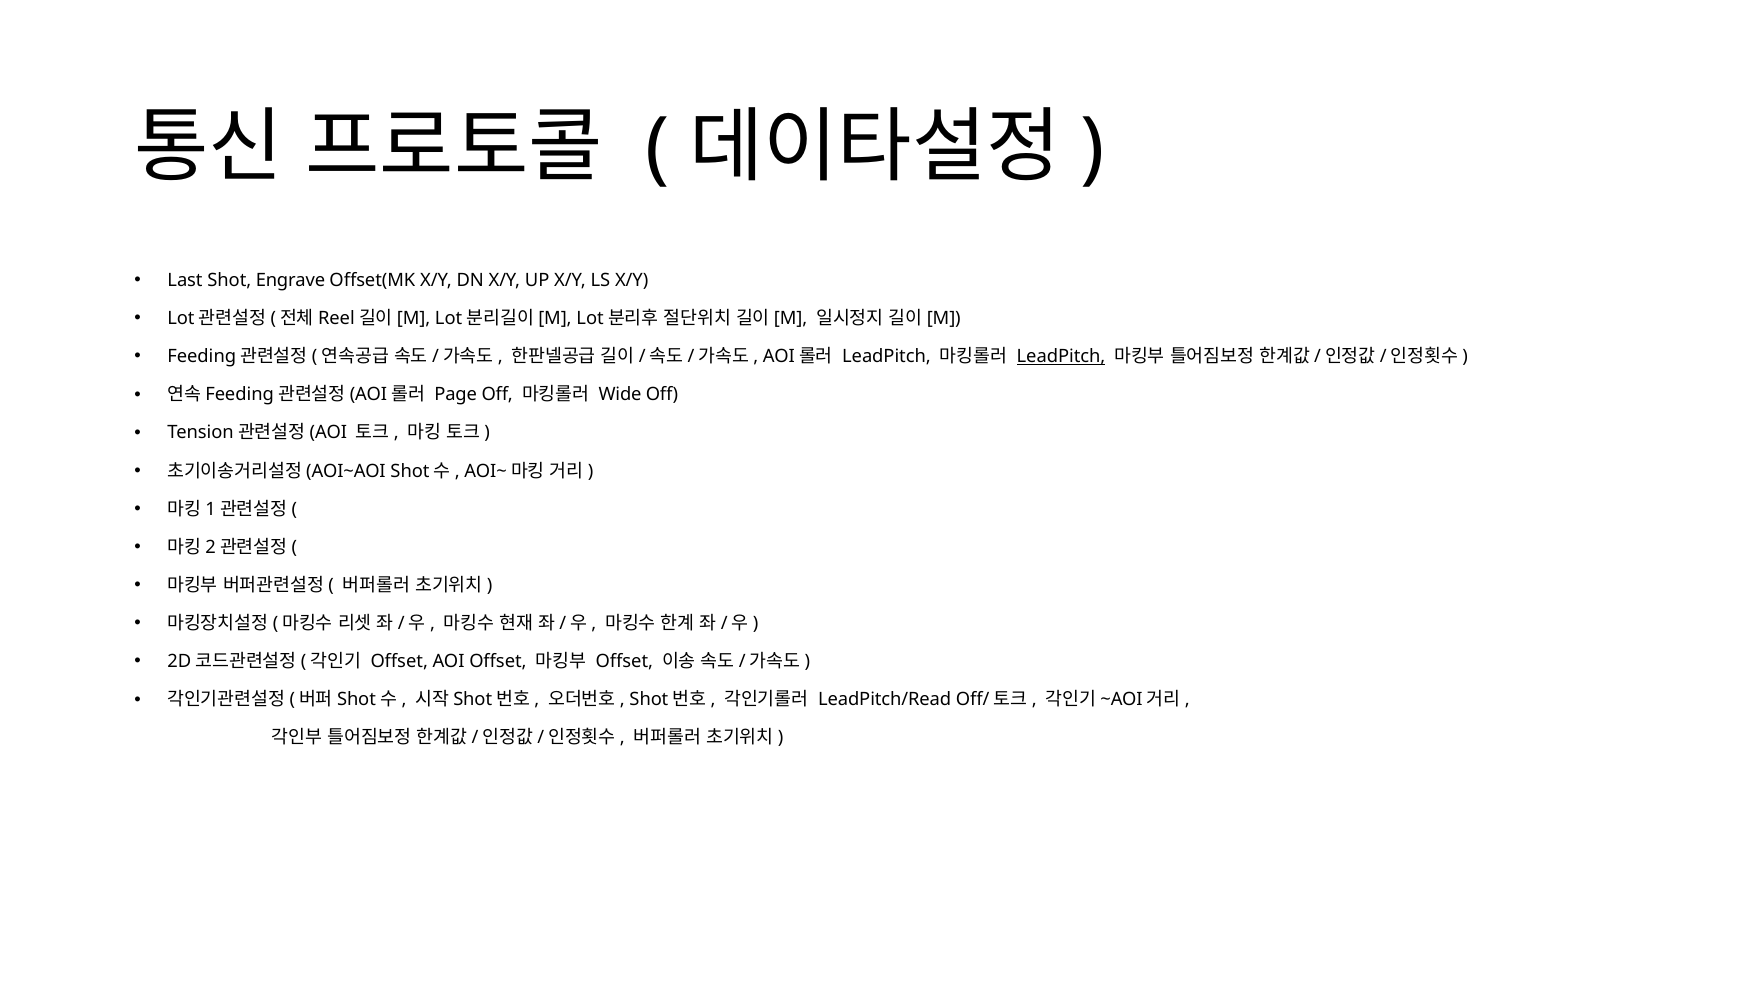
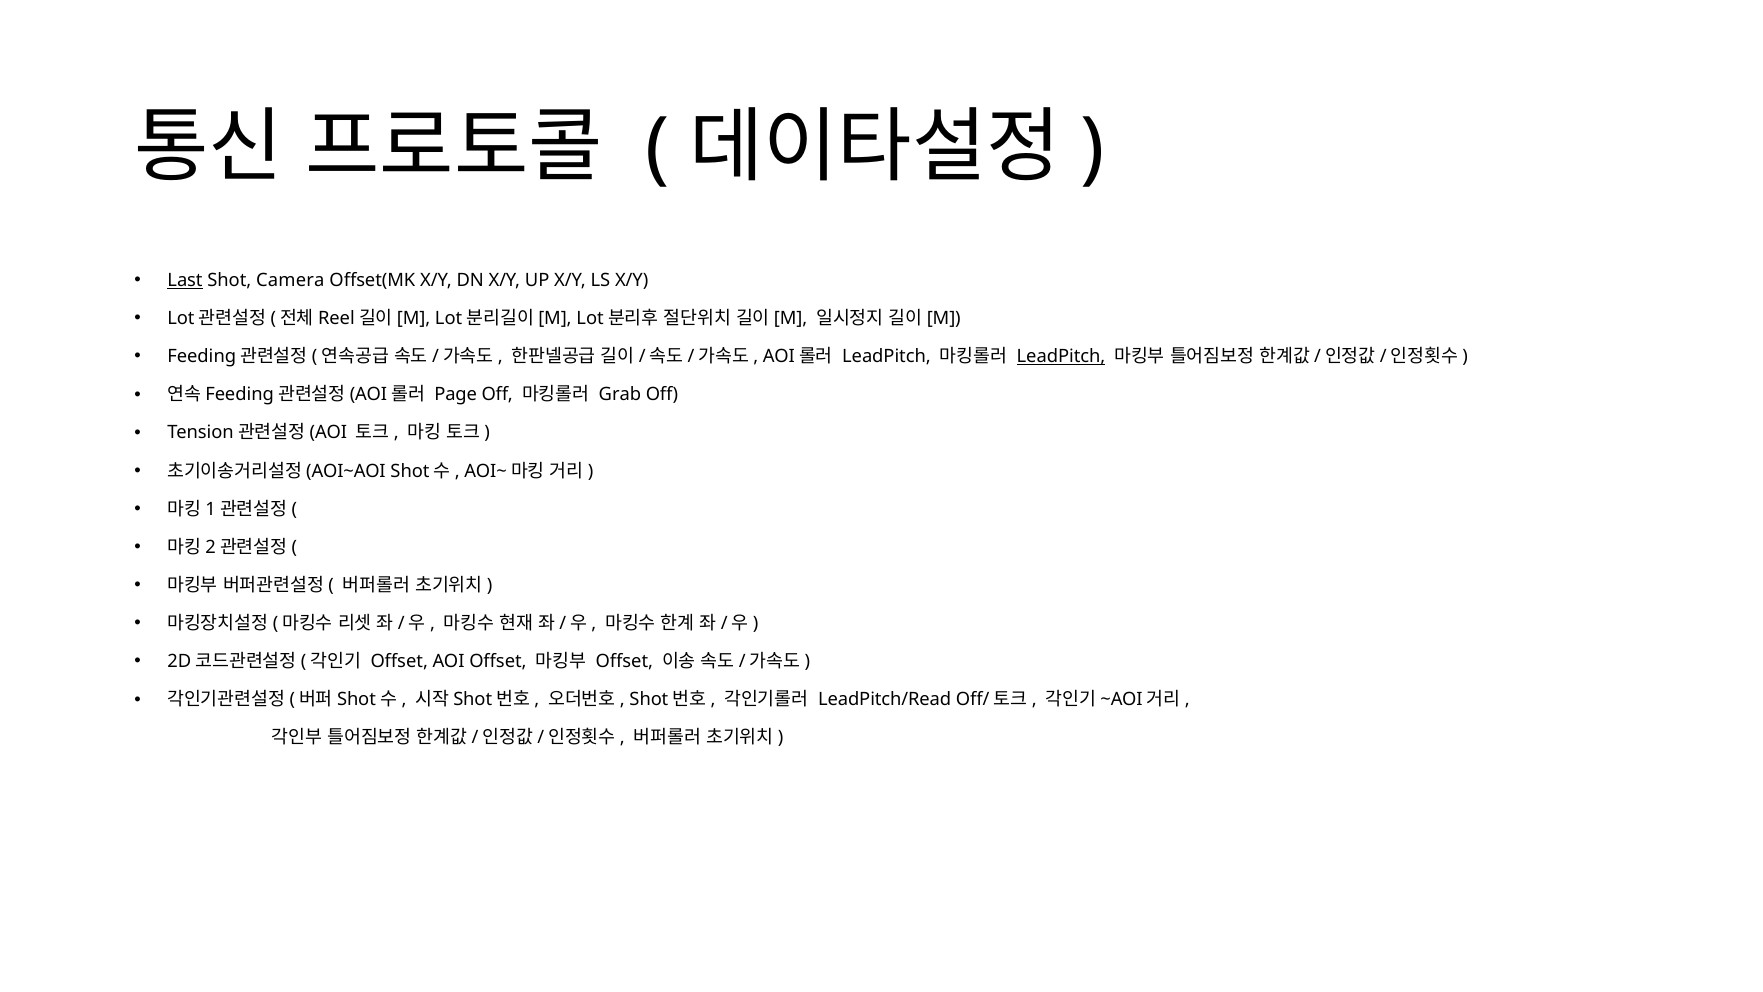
Last underline: none -> present (185, 280)
Engrave: Engrave -> Camera (290, 280)
Wide: Wide -> Grab (620, 395)
